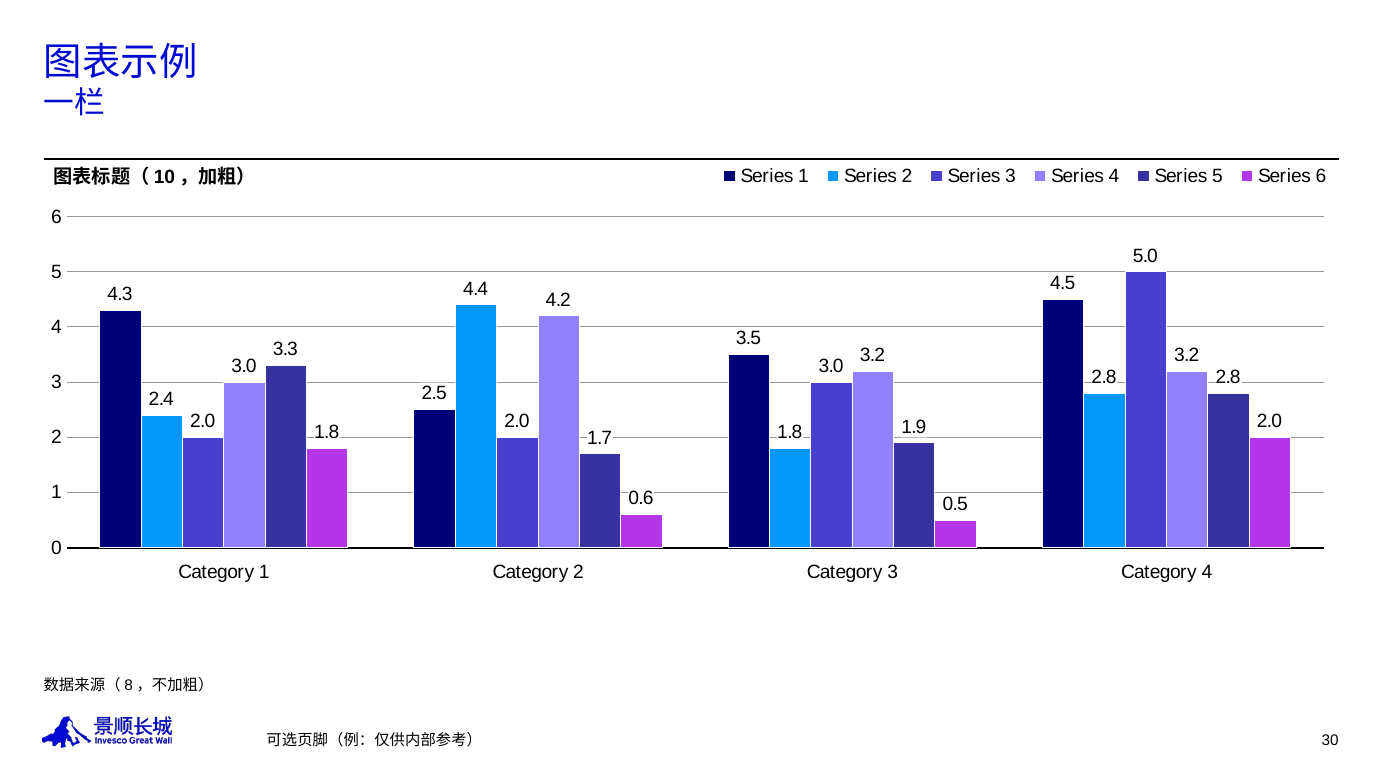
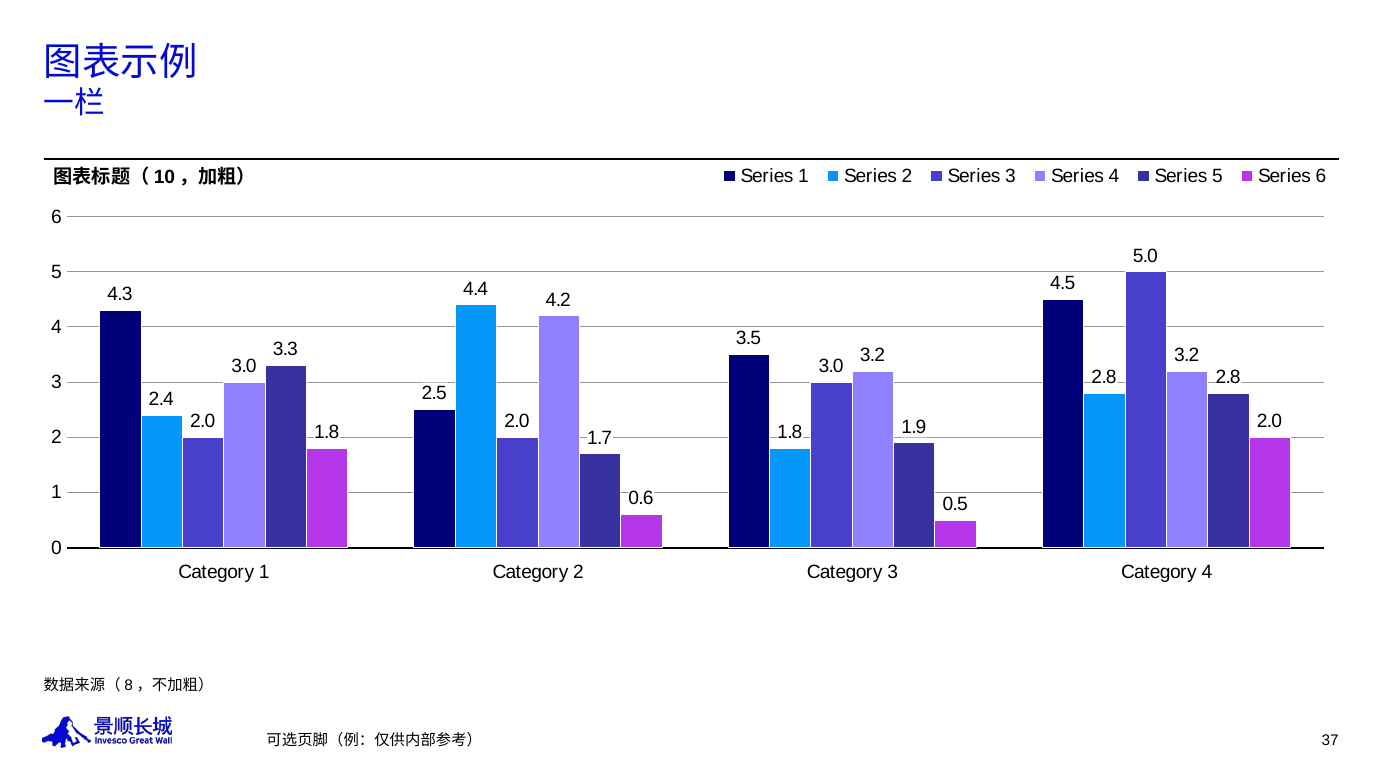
30: 30 -> 37 (1330, 741)
